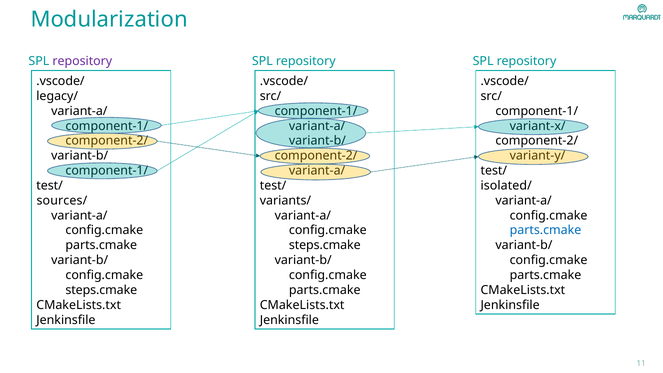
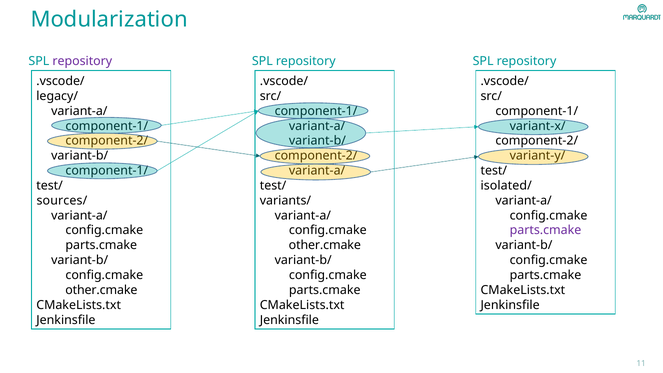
parts.cmake colour: blue -> purple (546, 230)
steps.cmake: steps.cmake -> other.cmake (325, 245)
steps.cmake: steps.cmake -> other.cmake (101, 290)
